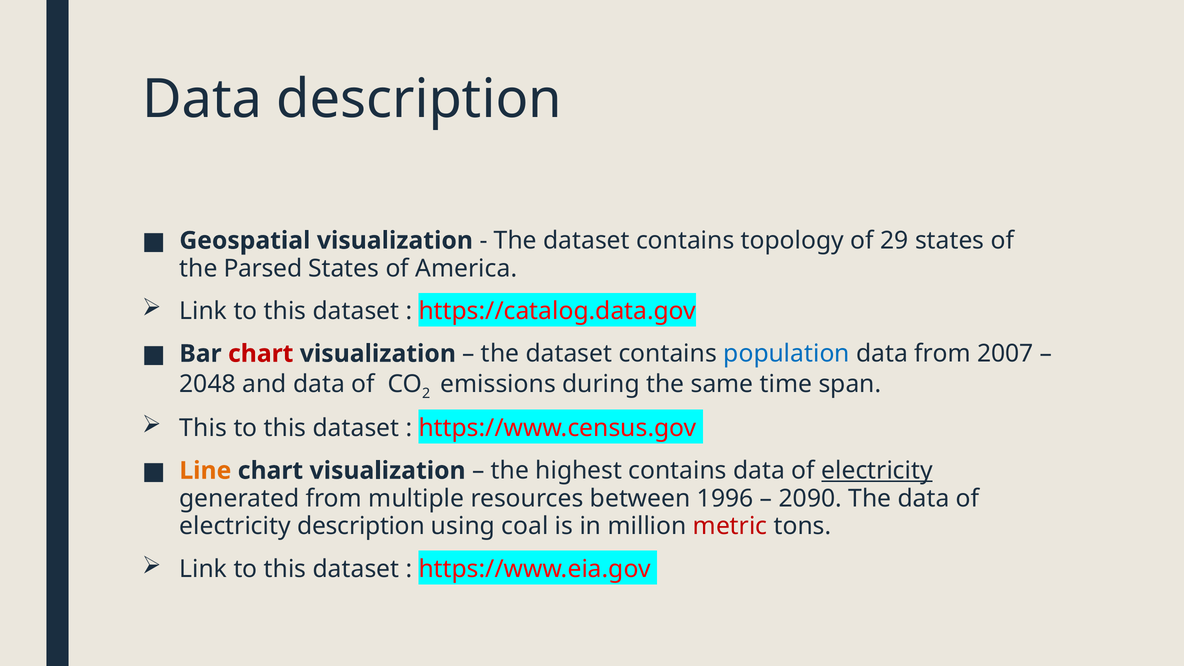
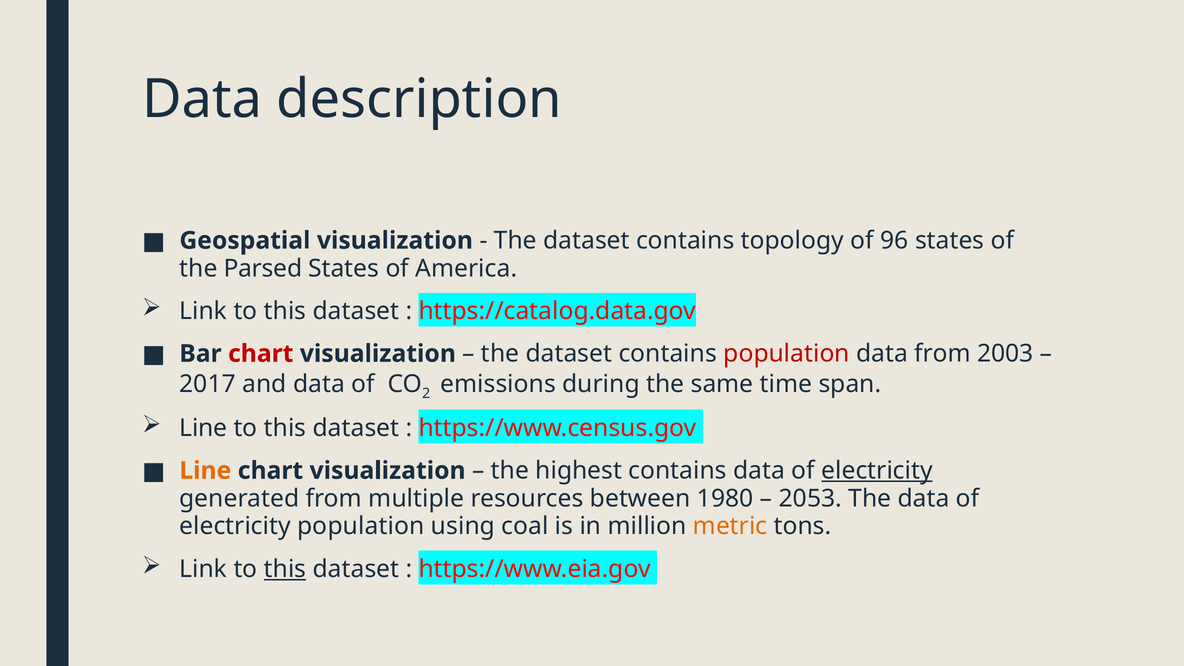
29: 29 -> 96 (894, 241)
population colour: blue -> red (787, 354)
2007: 2007 -> 2003 (1005, 354)
2048: 2048 -> 2017 (208, 384)
This: This -> Line (203, 428)
1996: 1996 -> 1980 (725, 498)
2090: 2090 -> 2053 (810, 498)
electricity description: description -> population (361, 526)
metric colour: red -> orange (730, 526)
this underline: none -> present (285, 569)
